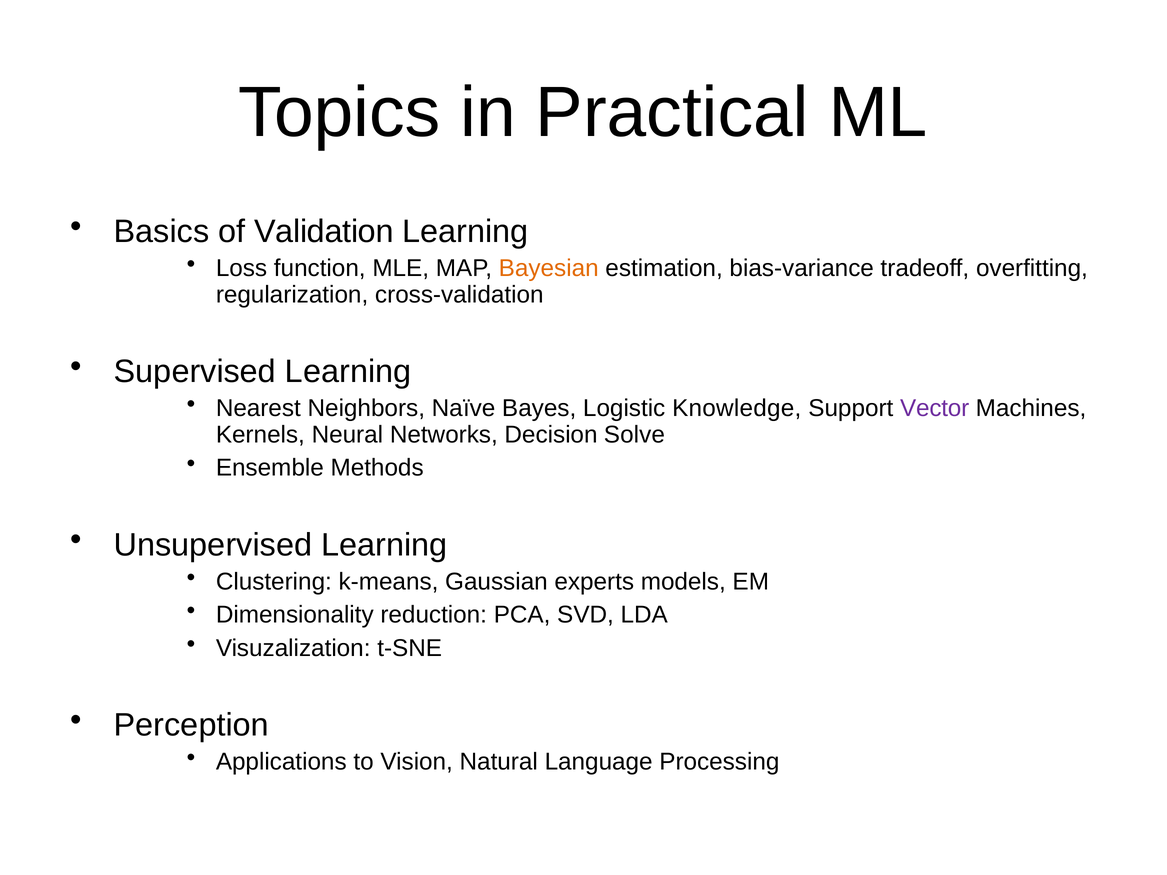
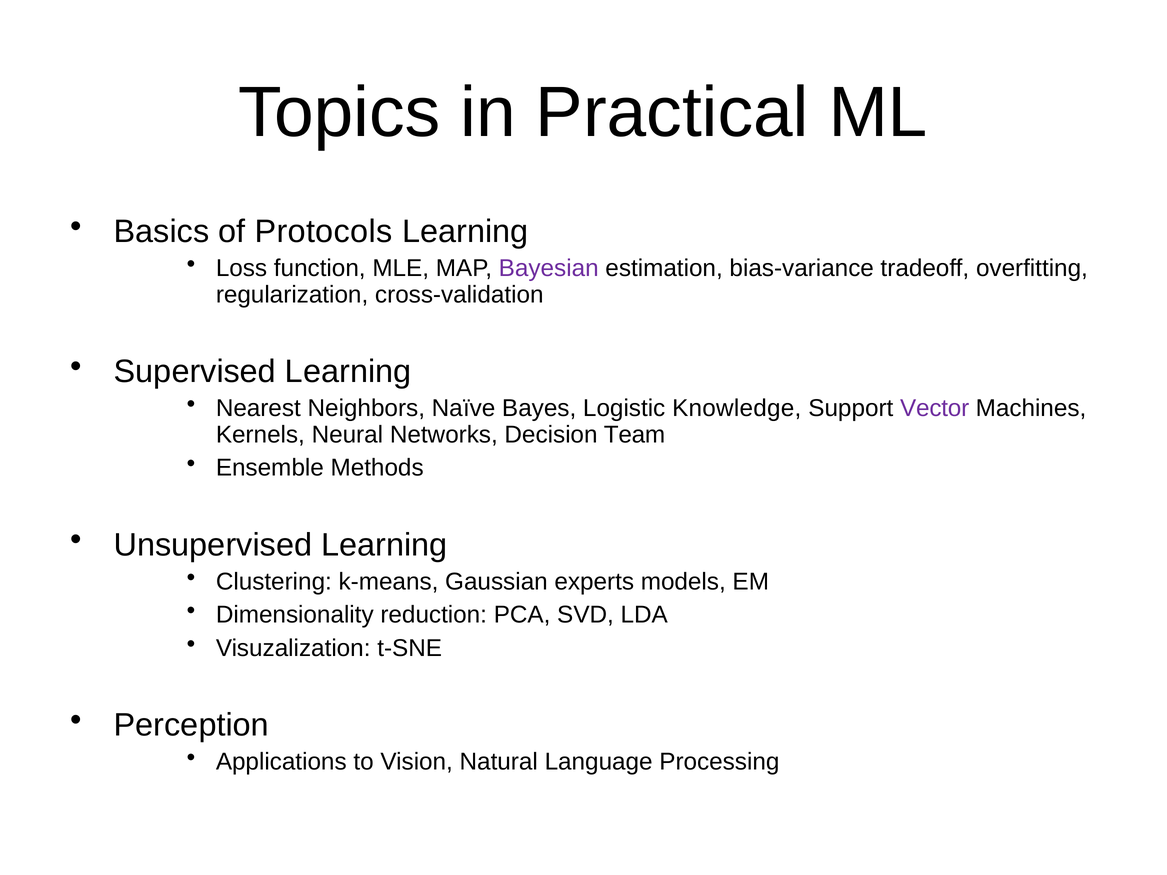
Validation: Validation -> Protocols (324, 232)
Bayesian colour: orange -> purple (549, 268)
Solve: Solve -> Team (635, 435)
